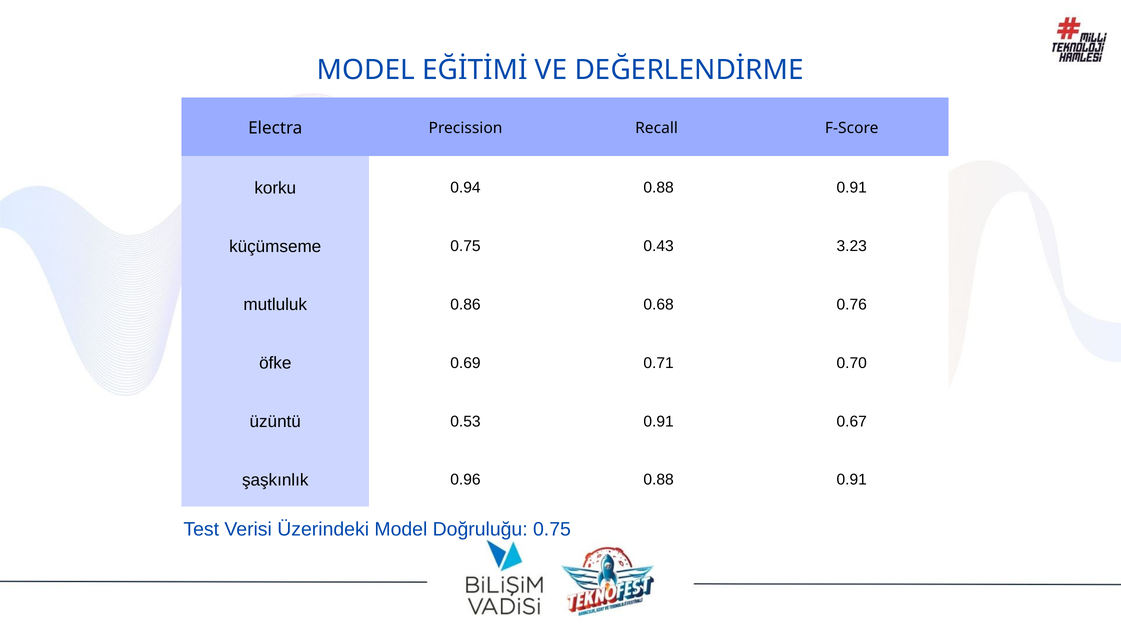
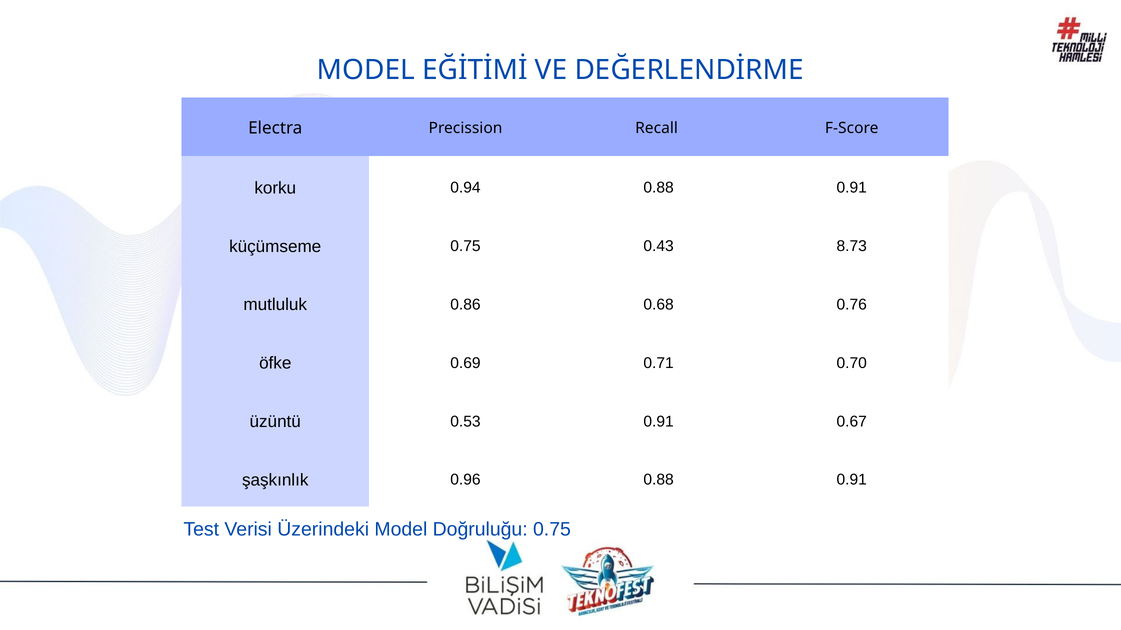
3.23: 3.23 -> 8.73 (852, 246)
